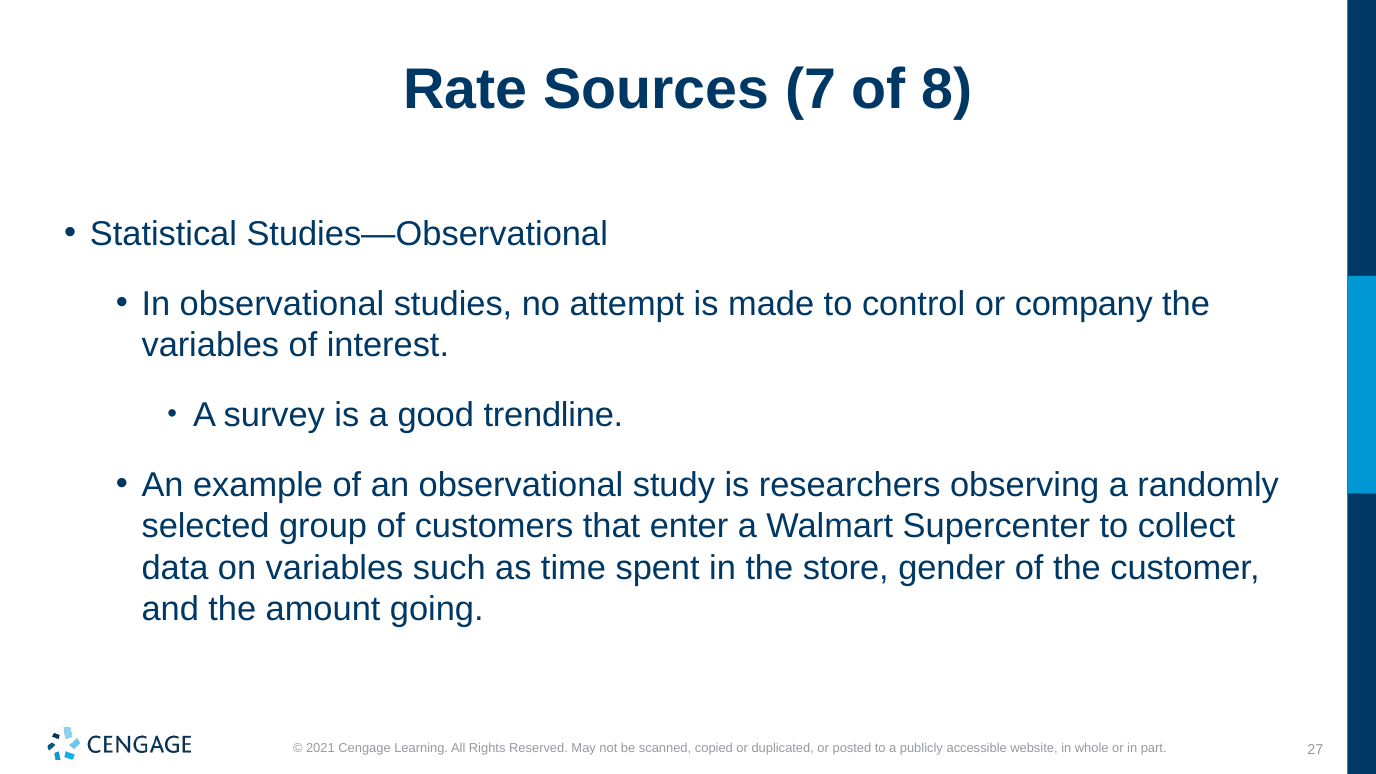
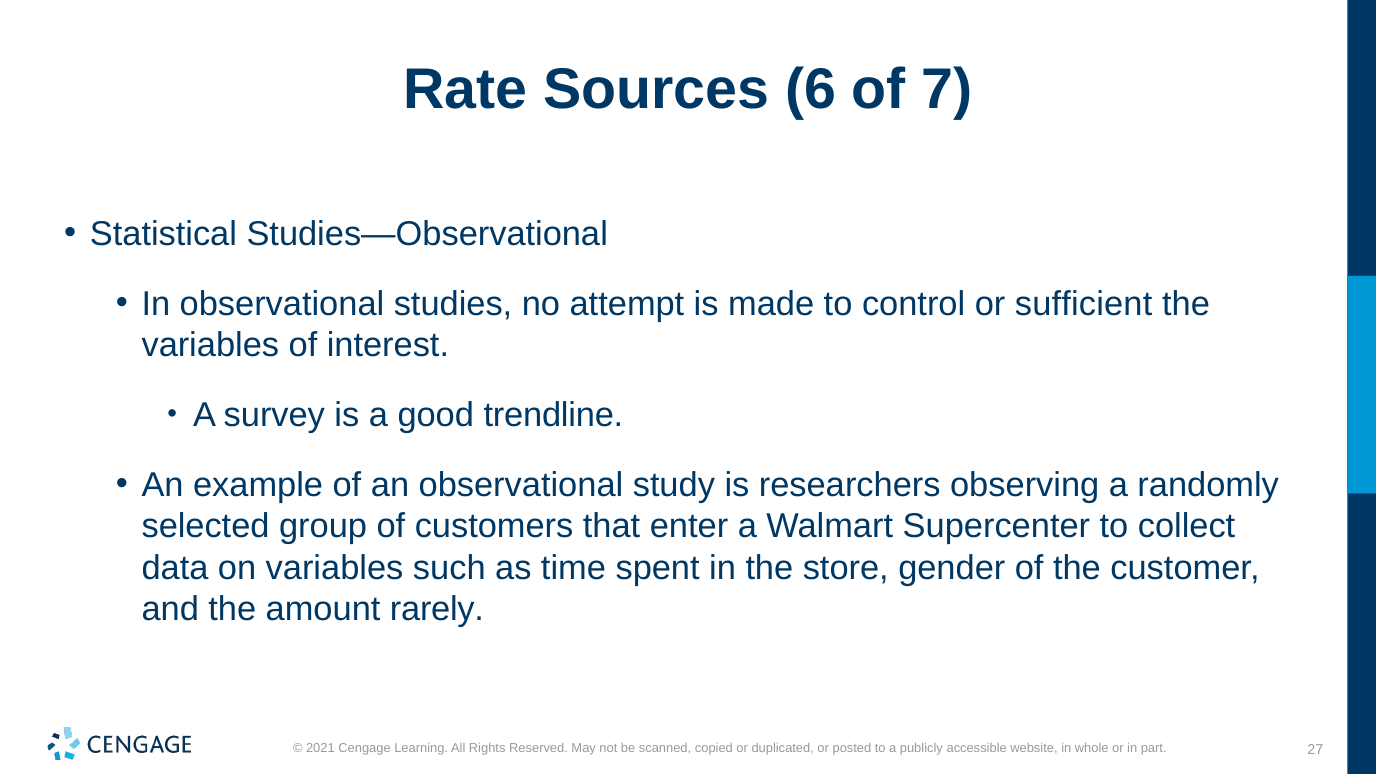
7: 7 -> 6 (811, 89)
8: 8 -> 7 (947, 89)
company: company -> sufficient (1084, 304)
going: going -> rarely (437, 609)
